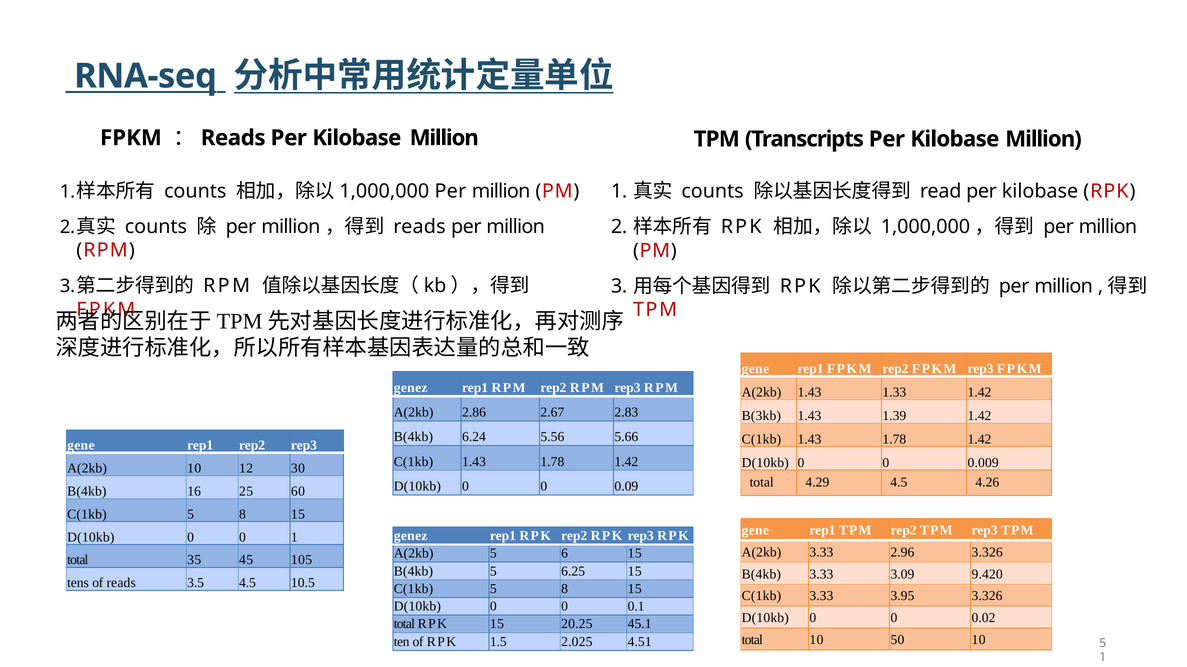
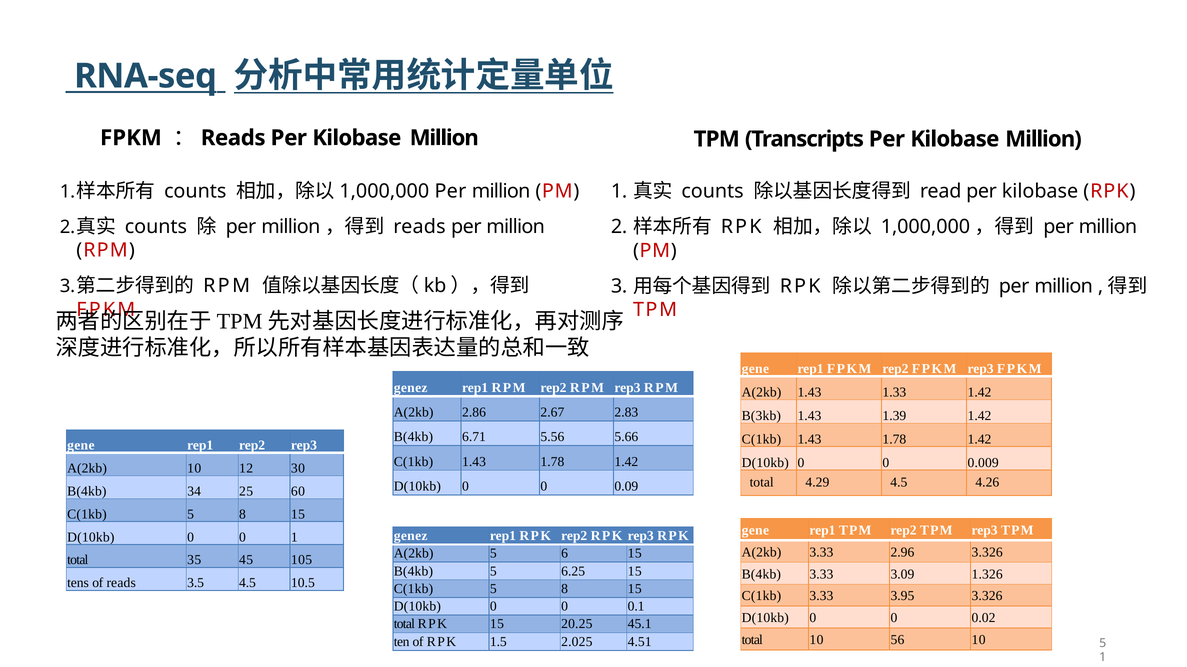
6.24: 6.24 -> 6.71 (474, 437)
16: 16 -> 34 (194, 492)
9.420: 9.420 -> 1.326 (987, 575)
50: 50 -> 56 (897, 641)
